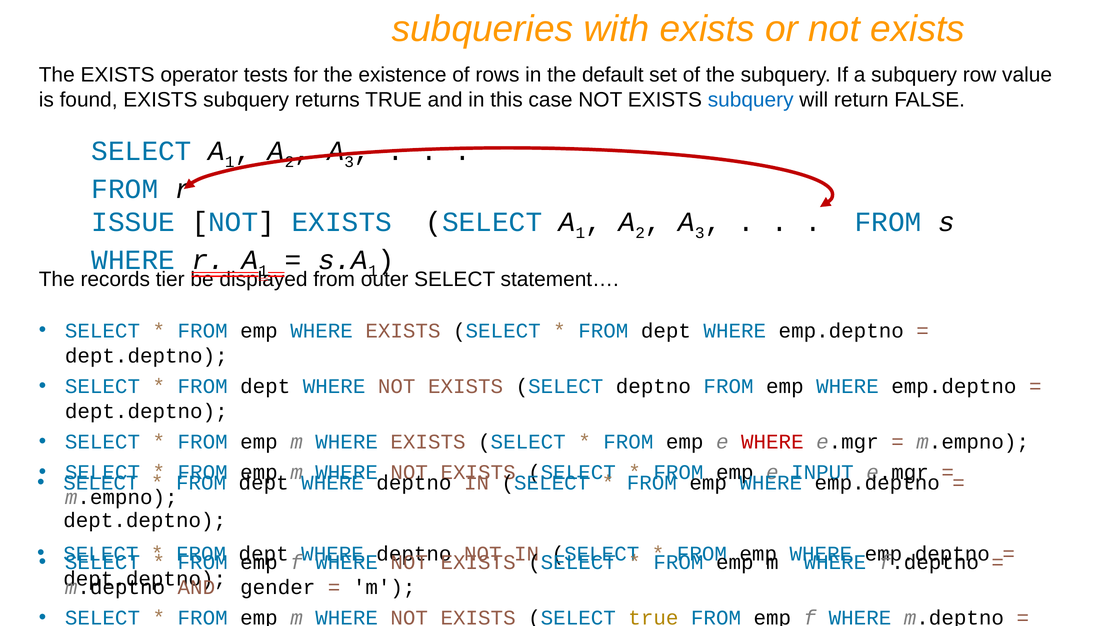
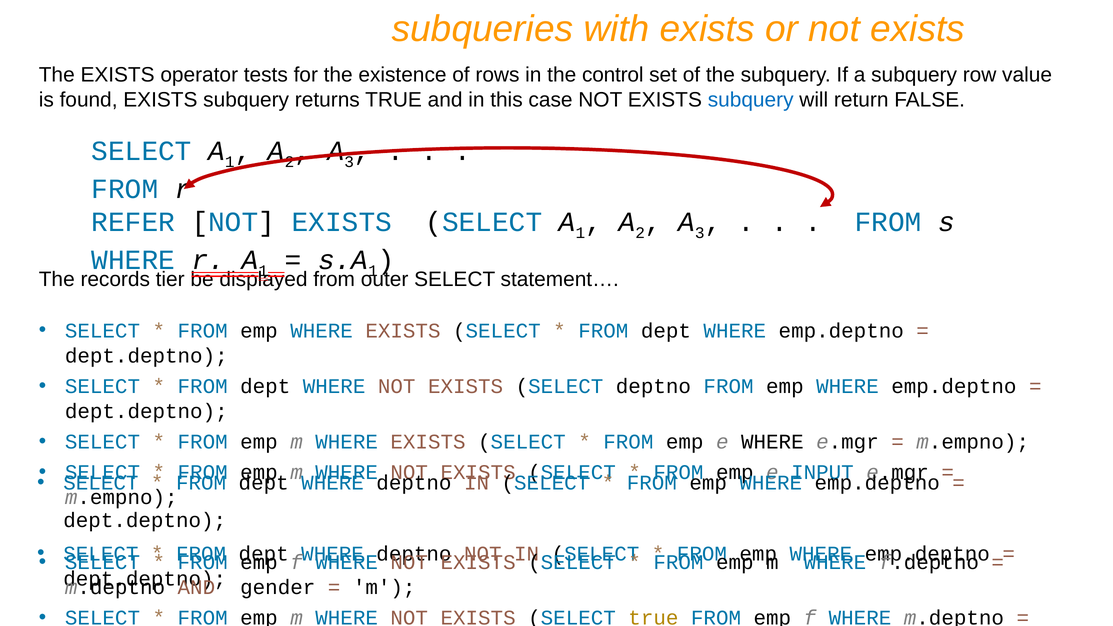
default: default -> control (613, 75)
ISSUE: ISSUE -> REFER (133, 222)
WHERE colour: red -> black (772, 442)
